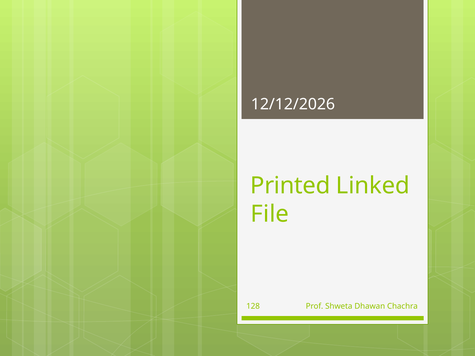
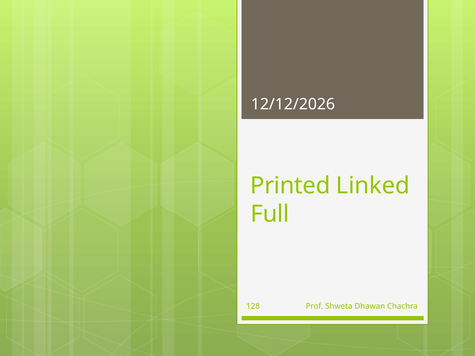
File: File -> Full (270, 214)
